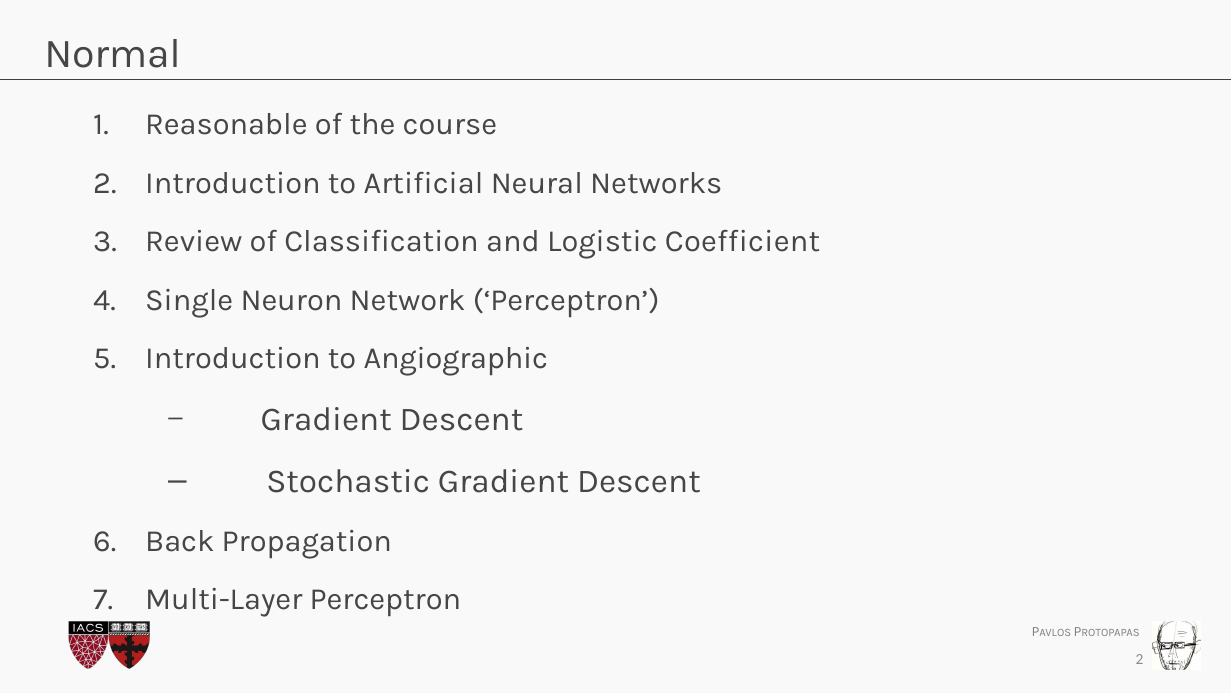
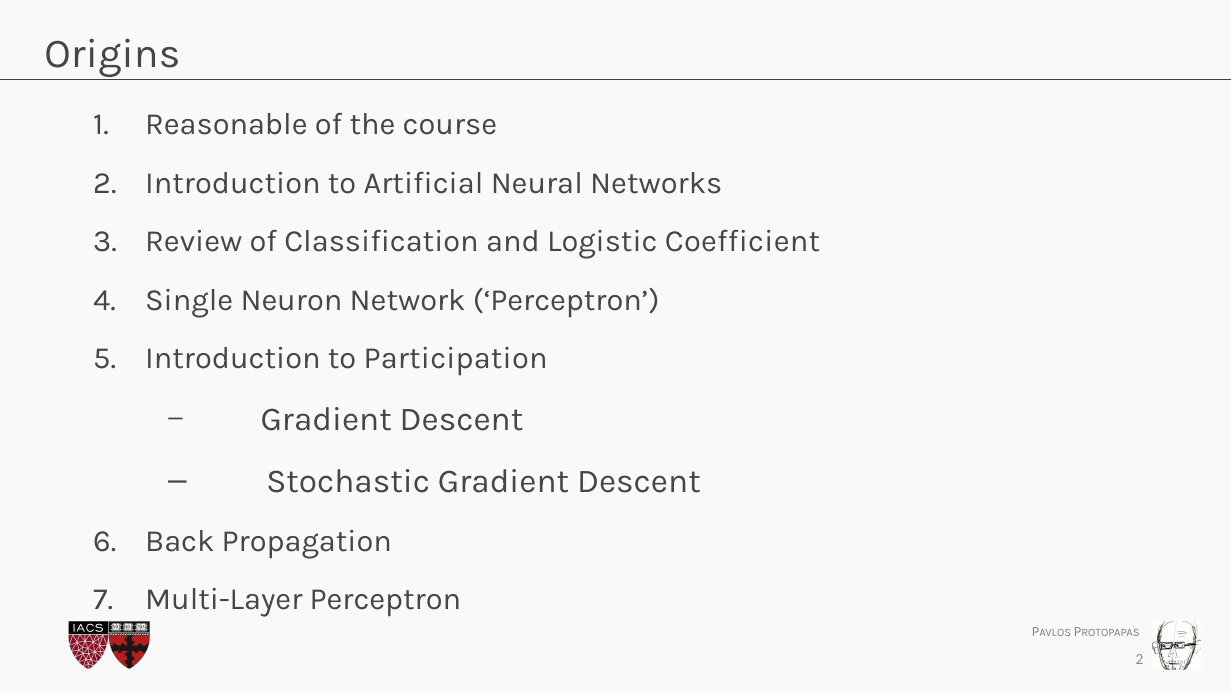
Normal: Normal -> Origins (112, 54)
Angiographic: Angiographic -> Participation (456, 358)
